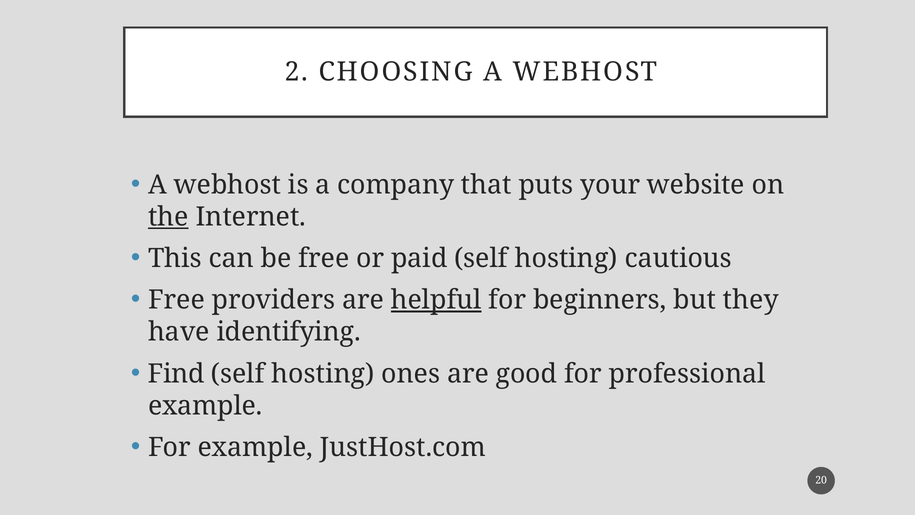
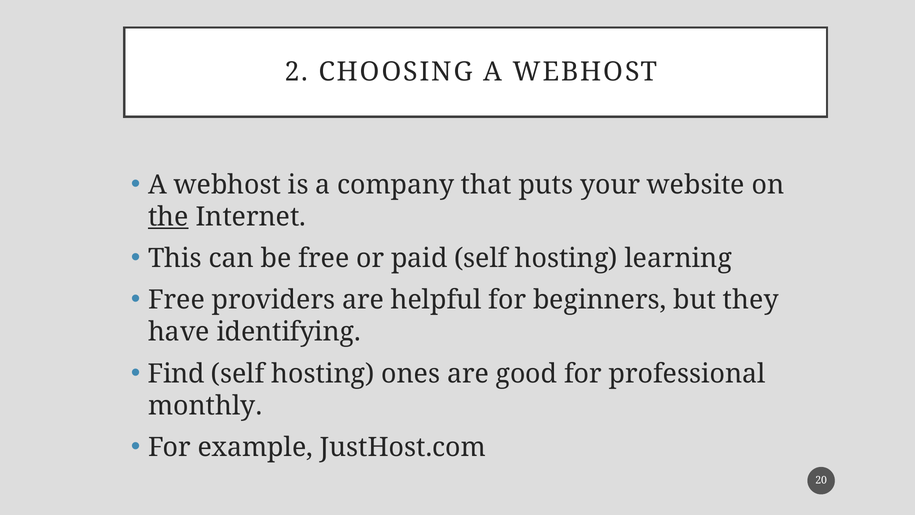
cautious: cautious -> learning (678, 258)
helpful underline: present -> none (436, 300)
example: example -> monthly (205, 406)
